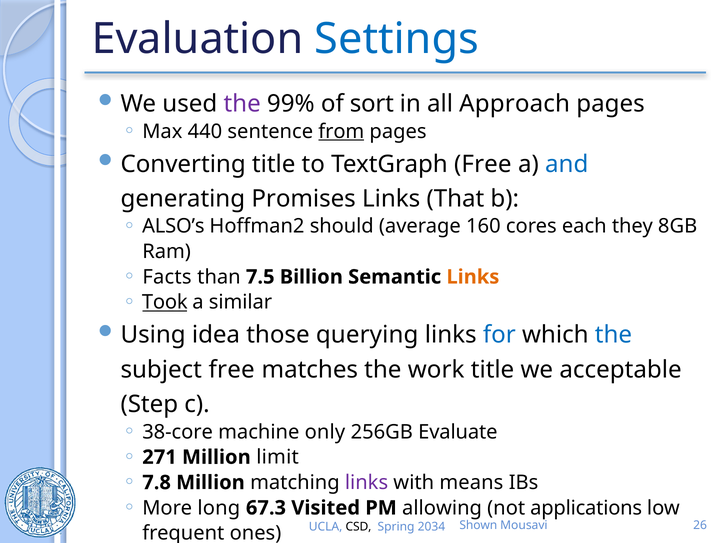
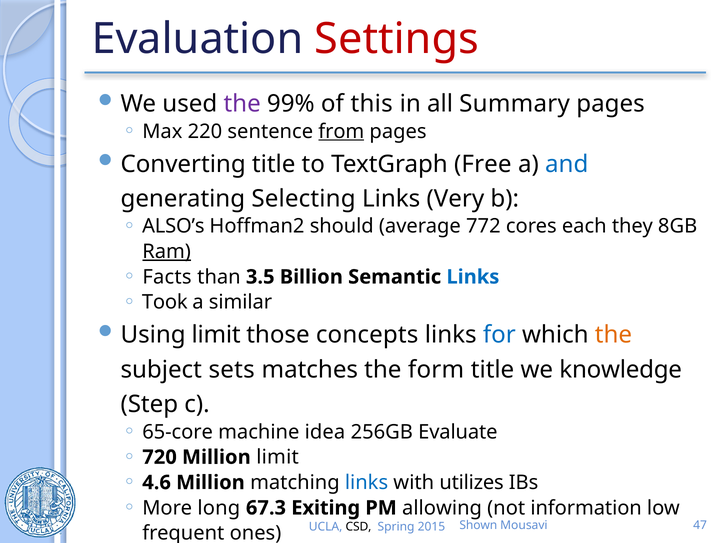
Settings colour: blue -> red (397, 39)
sort: sort -> this (372, 104)
Approach: Approach -> Summary (515, 104)
440: 440 -> 220 (205, 131)
Promises: Promises -> Selecting (304, 199)
That: That -> Very (455, 199)
160: 160 -> 772 (483, 226)
Ram underline: none -> present (167, 252)
7.5: 7.5 -> 3.5 (260, 277)
Links colour: orange -> blue (473, 277)
Took underline: present -> none (165, 302)
Using idea: idea -> limit (216, 335)
querying: querying -> concepts (367, 335)
the colour: blue -> orange (613, 335)
subject free: free -> sets (232, 370)
work: work -> form (436, 370)
acceptable: acceptable -> knowledge (621, 370)
38-core: 38-core -> 65-core (178, 432)
only: only -> idea (325, 432)
271: 271 -> 720 (160, 457)
7.8: 7.8 -> 4.6 (157, 483)
links colour: purple -> blue (367, 483)
means: means -> utilizes (472, 483)
Visited: Visited -> Exiting (326, 508)
applications: applications -> information (586, 508)
26: 26 -> 47 (700, 525)
2034: 2034 -> 2015 (431, 527)
